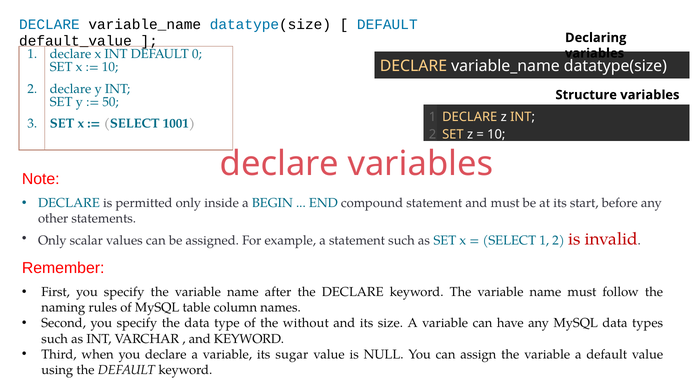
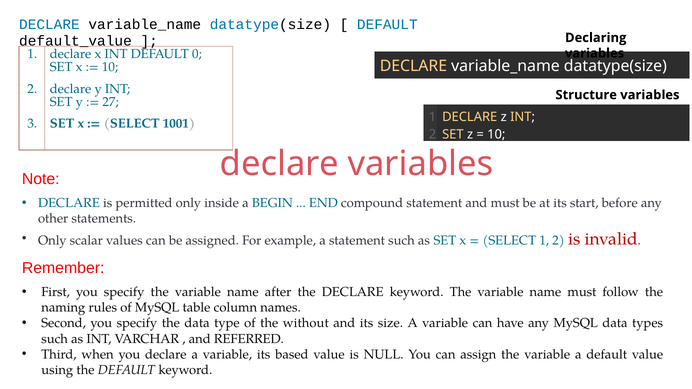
50: 50 -> 27 (111, 102)
and KEYWORD: KEYWORD -> REFERRED (249, 339)
sugar: sugar -> based (292, 355)
